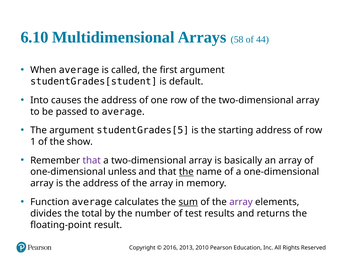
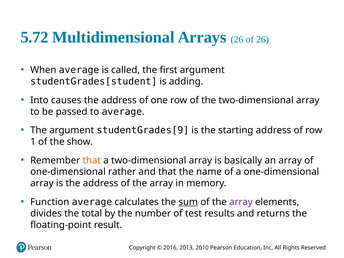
6.10: 6.10 -> 5.72 (34, 37)
Arrays 58: 58 -> 26 (237, 40)
of 44: 44 -> 26 (263, 40)
default: default -> adding (186, 82)
Grades[5: Grades[5 -> Grades[9 (163, 130)
that colour: purple -> orange (92, 160)
unless: unless -> rather (122, 172)
the underline: present -> none (186, 172)
